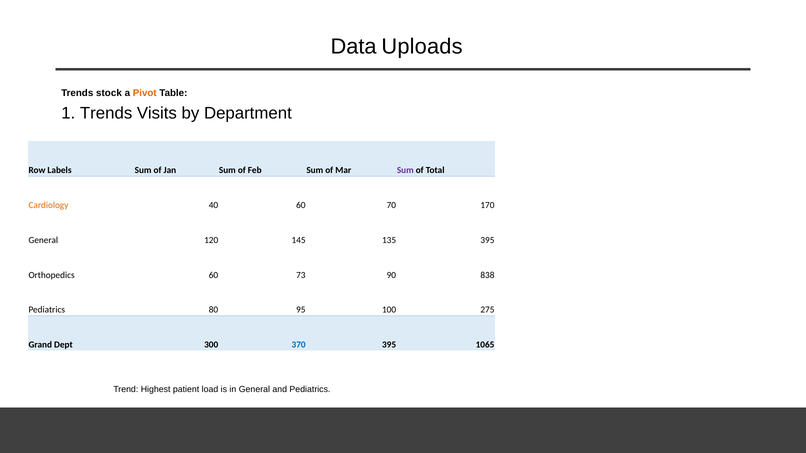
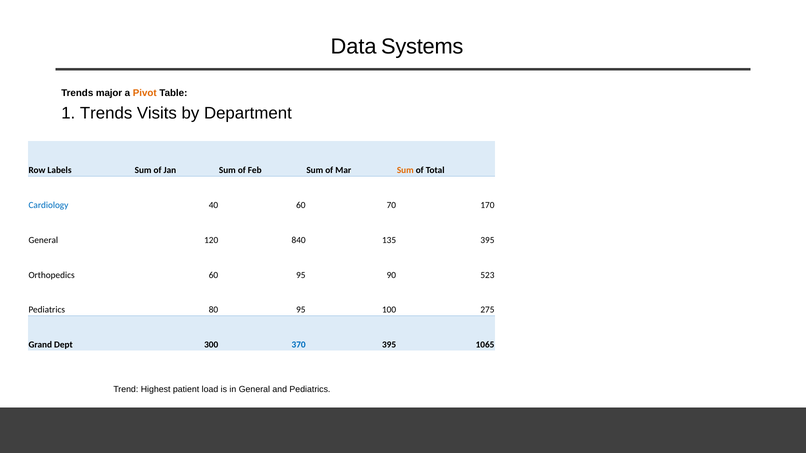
Uploads: Uploads -> Systems (422, 47)
stock: stock -> major (109, 93)
Sum colour: purple -> orange (405, 171)
Cardiology colour: orange -> blue (48, 205)
145: 145 -> 840 (299, 240)
60 73: 73 -> 95 (301, 275)
838: 838 -> 523 (487, 275)
